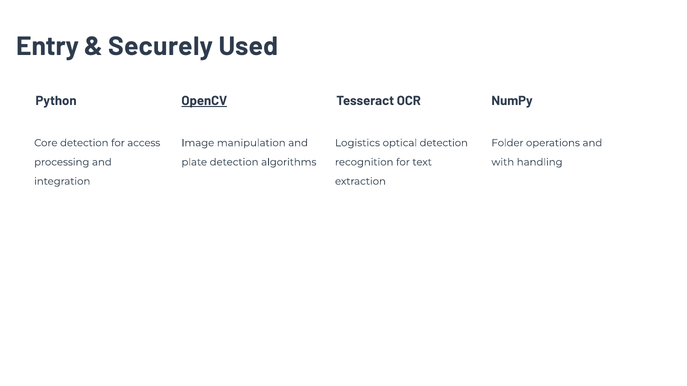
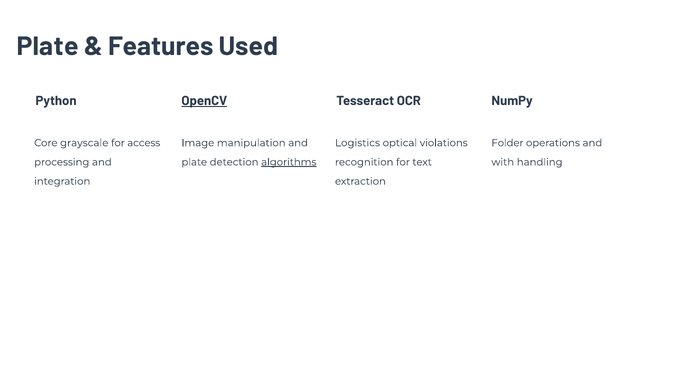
Entry: Entry -> Plate (48, 47)
Securely: Securely -> Features (161, 47)
Core detection: detection -> grayscale (84, 143)
optical detection: detection -> violations (444, 143)
algorithms underline: none -> present (289, 162)
